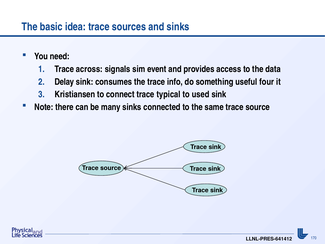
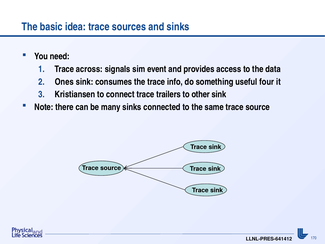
Delay: Delay -> Ones (64, 82)
typical: typical -> trailers (169, 94)
used: used -> other (201, 94)
